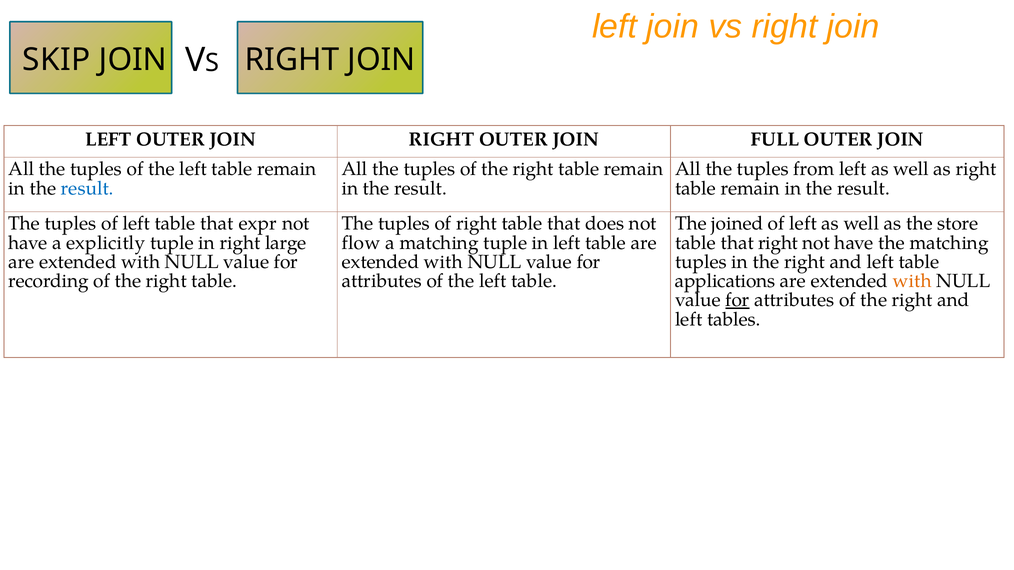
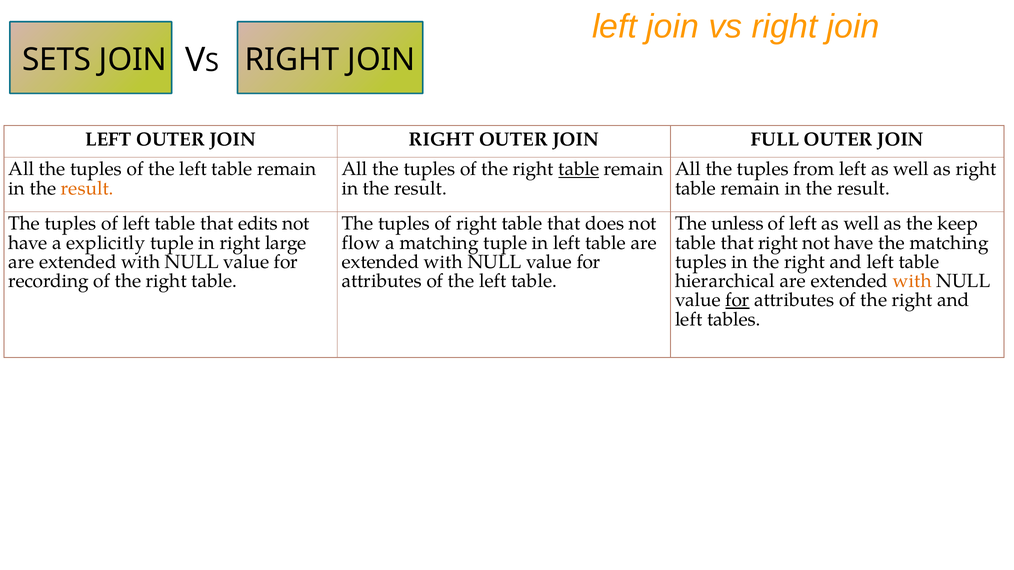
SKIP: SKIP -> SETS (57, 60)
table underline: none -> present (579, 169)
result colour: blue -> orange (87, 188)
expr: expr -> edits (258, 224)
joined: joined -> unless (737, 224)
store: store -> keep (958, 224)
applications: applications -> hierarchical (725, 281)
